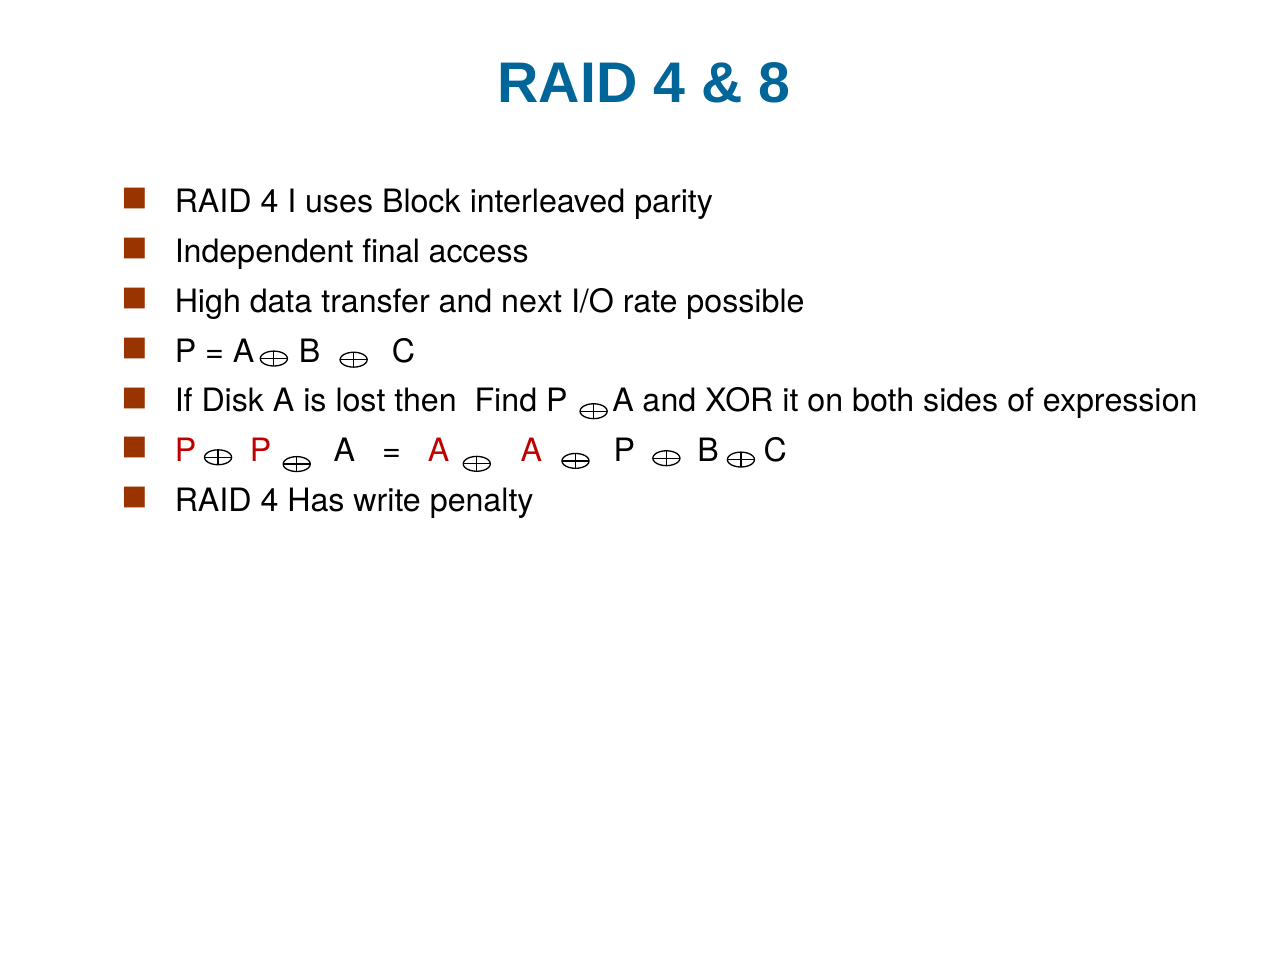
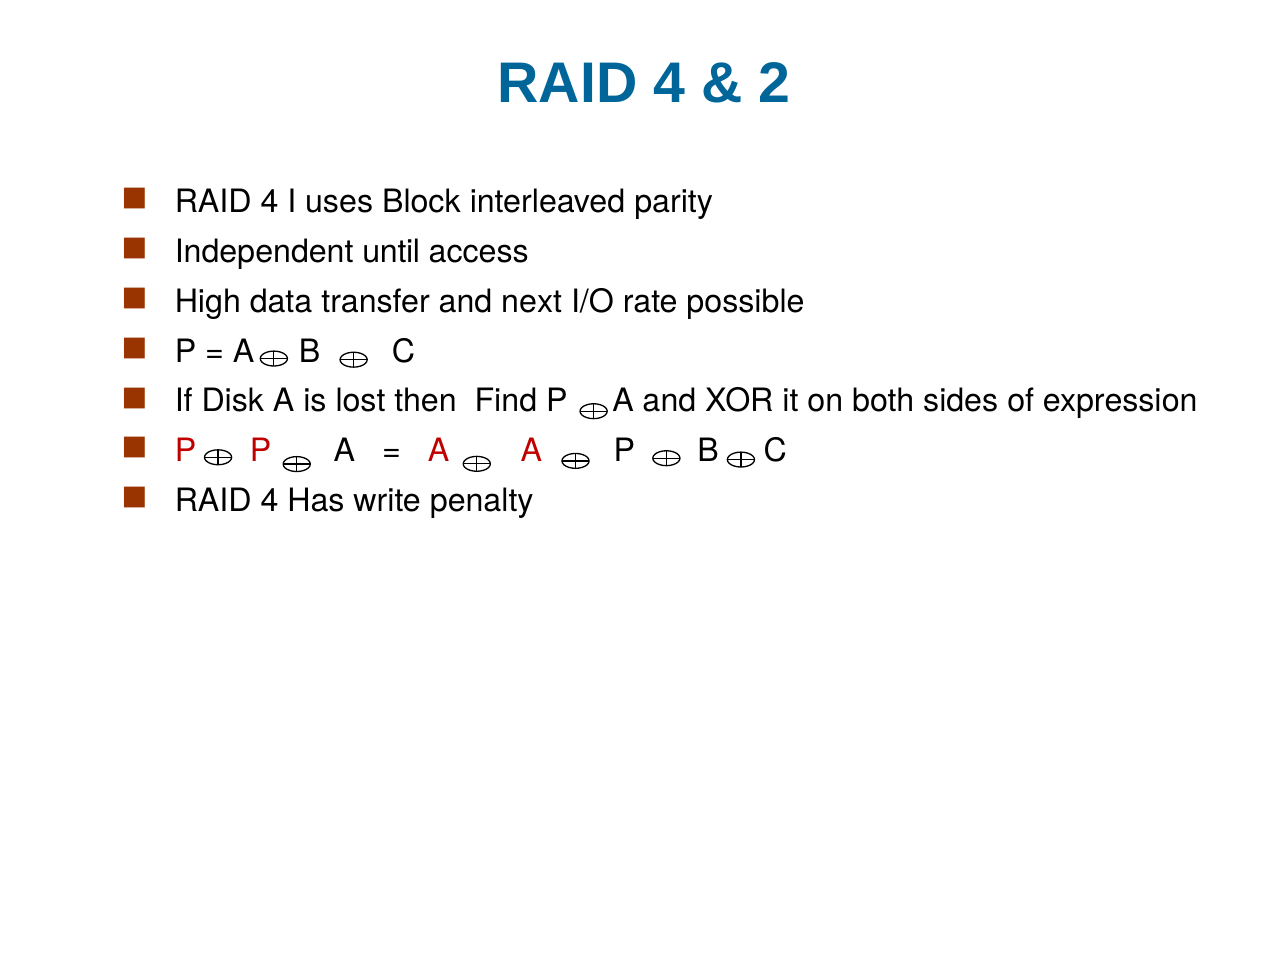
8: 8 -> 2 (774, 83)
final: final -> until (391, 252)
